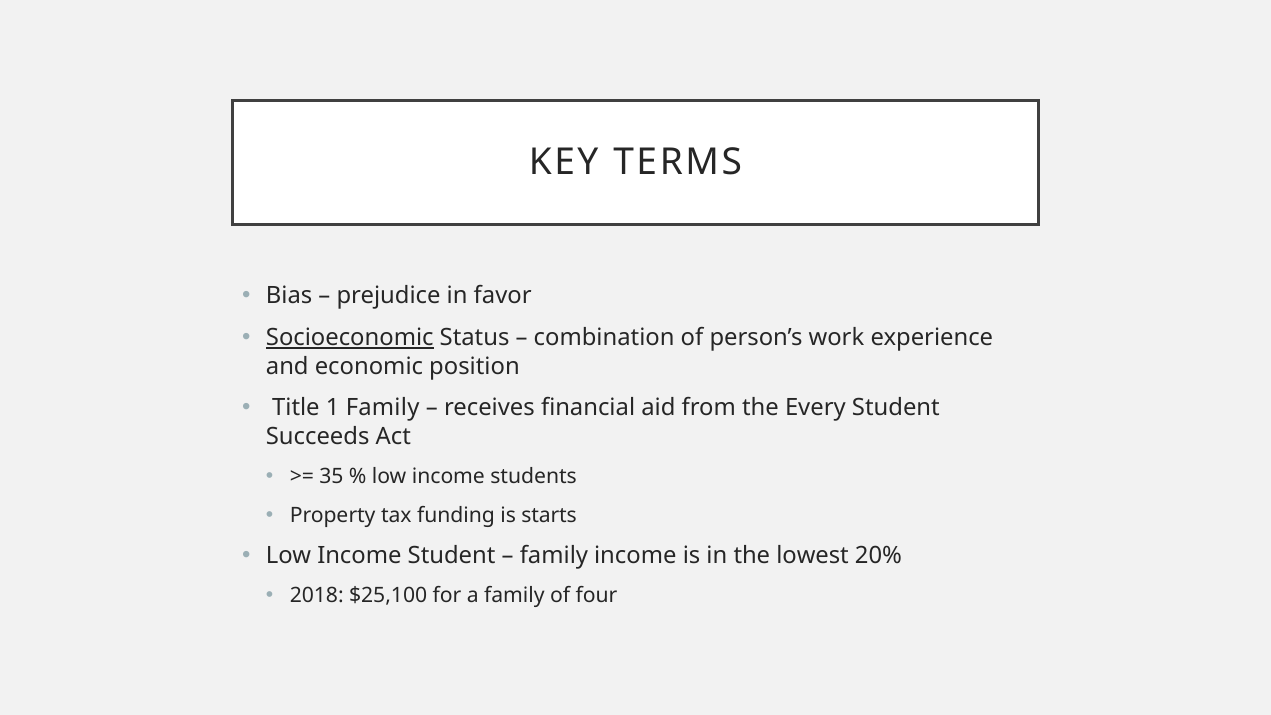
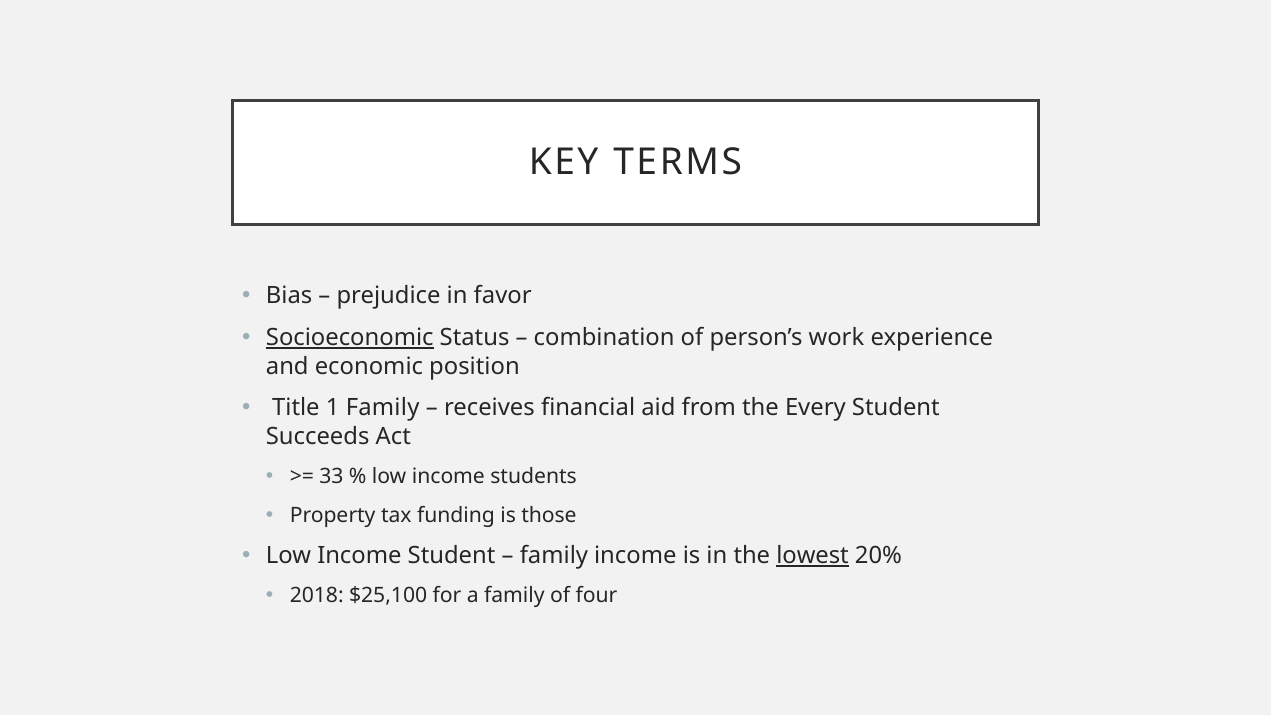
35: 35 -> 33 (331, 477)
starts: starts -> those (549, 515)
lowest underline: none -> present (813, 556)
